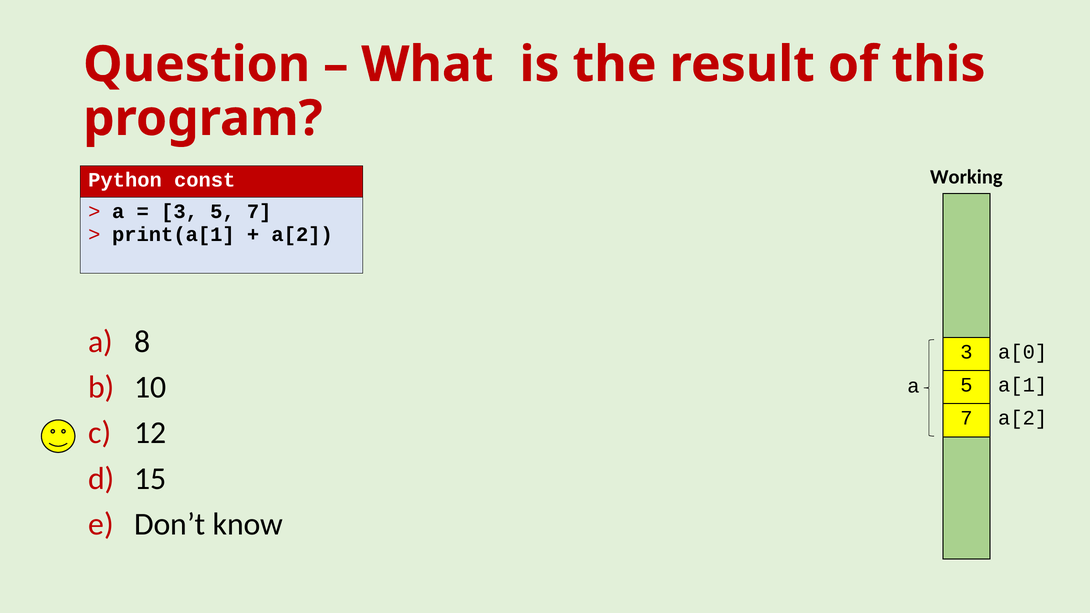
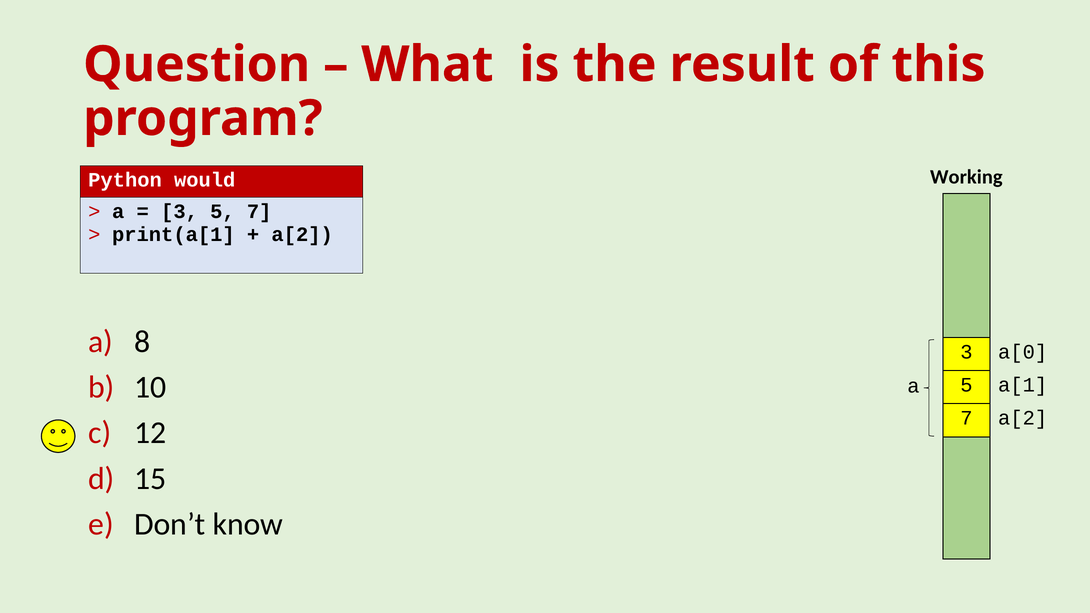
const: const -> would (205, 180)
